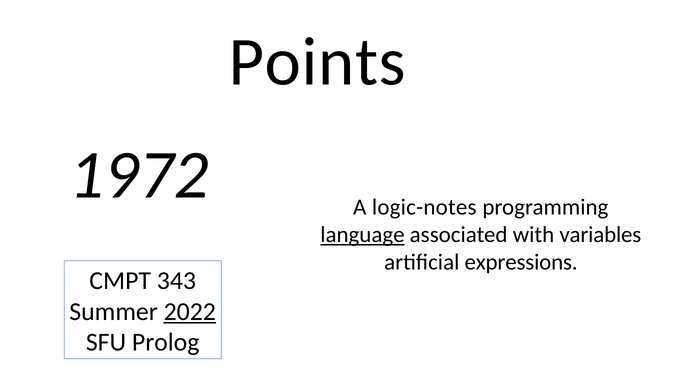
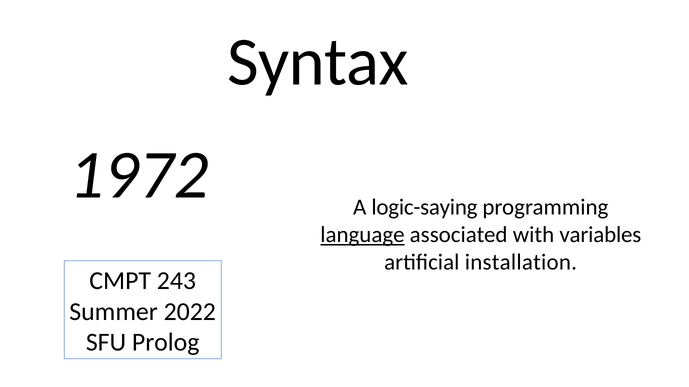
Points: Points -> Syntax (318, 62)
logic-notes: logic-notes -> logic-saying (424, 208)
expressions: expressions -> installation (521, 263)
343: 343 -> 243 (176, 281)
2022 underline: present -> none (190, 312)
